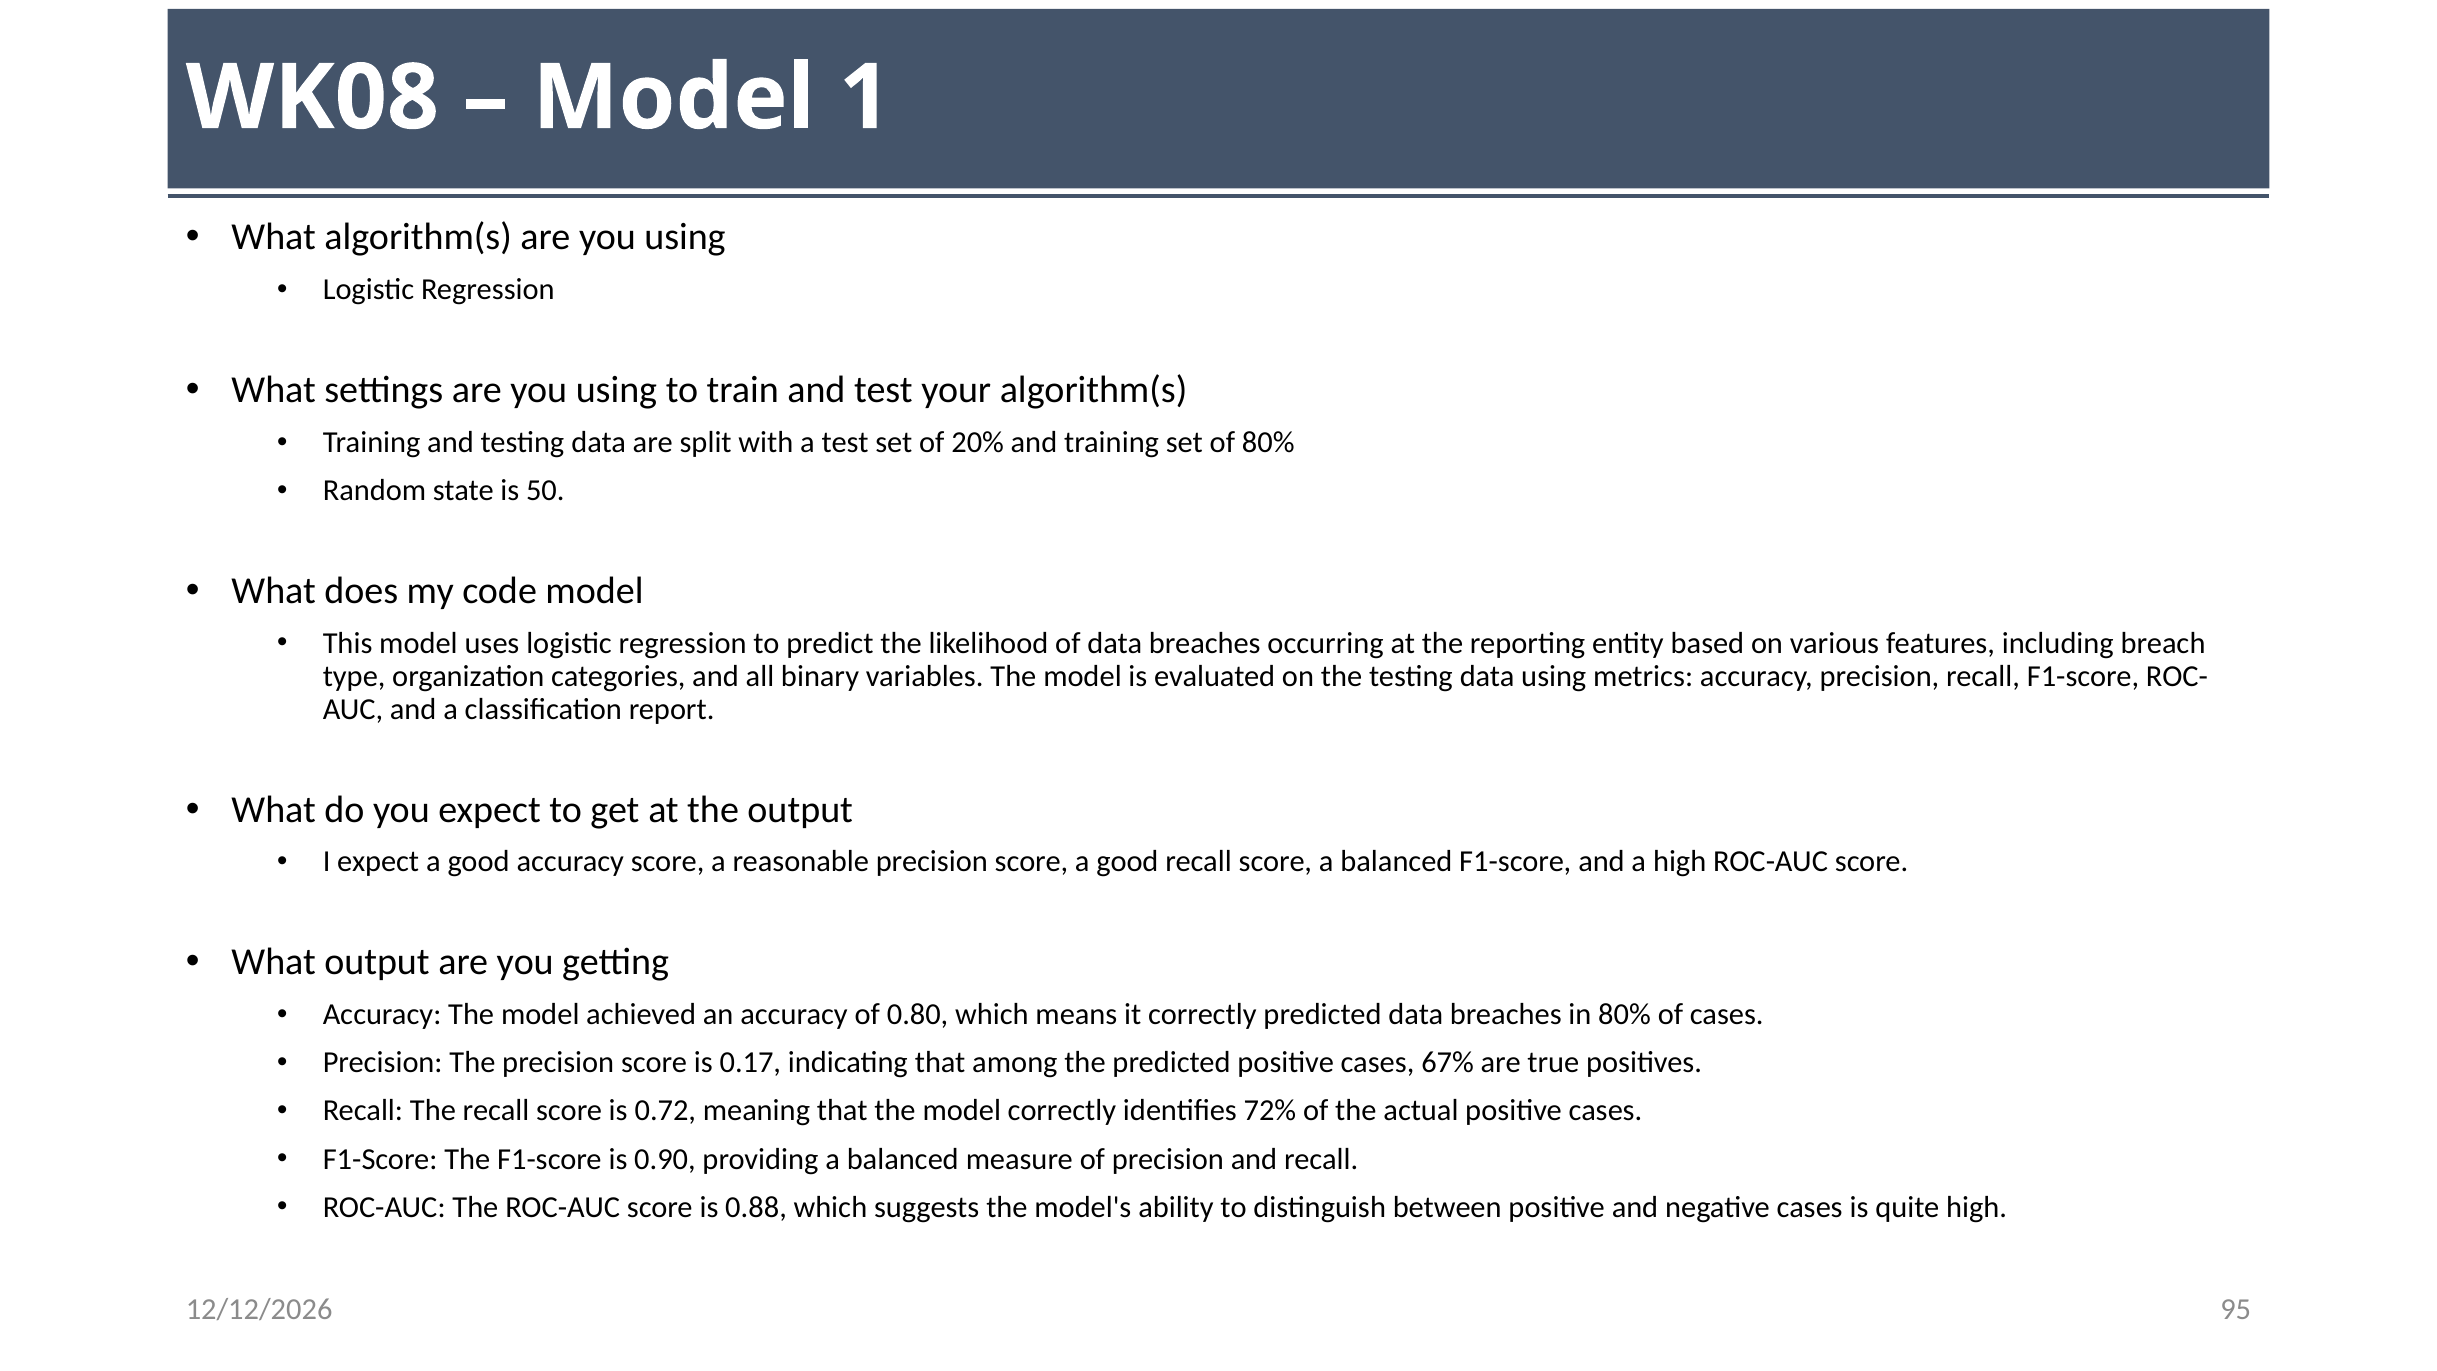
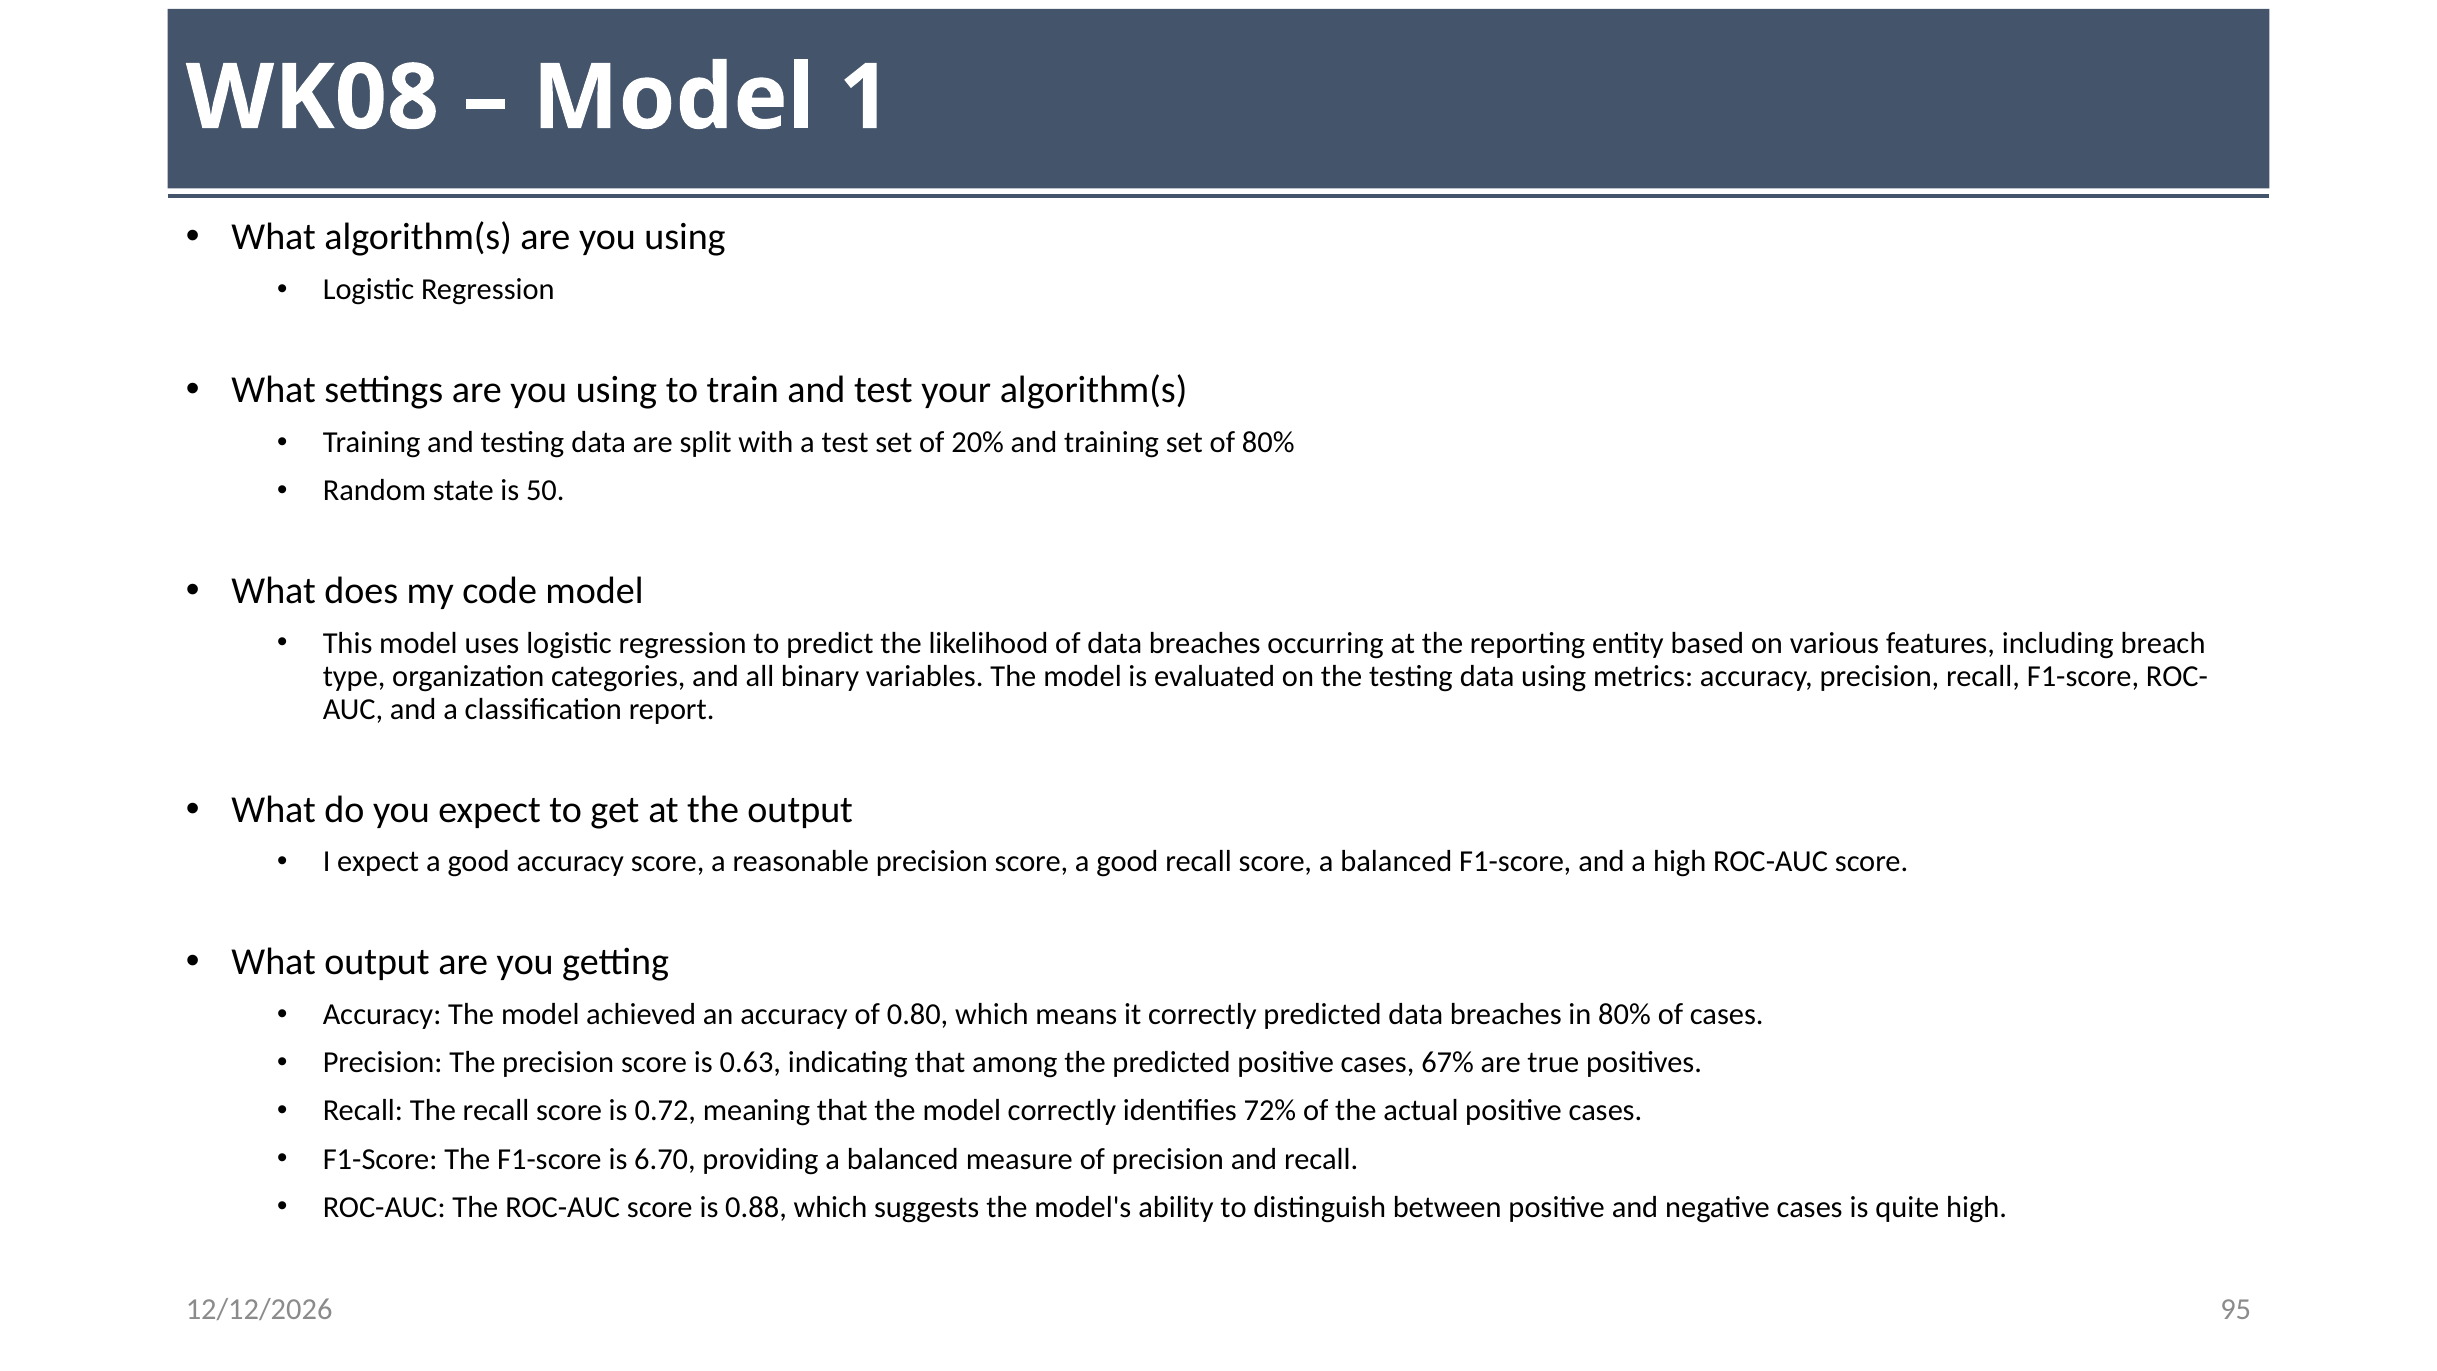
0.17: 0.17 -> 0.63 (750, 1063)
0.90: 0.90 -> 6.70 (665, 1159)
